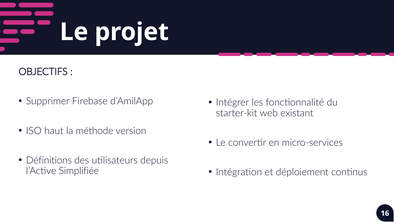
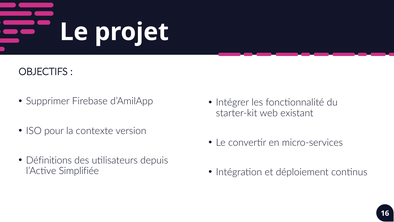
haut: haut -> pour (54, 131)
méthode: méthode -> contexte (94, 131)
